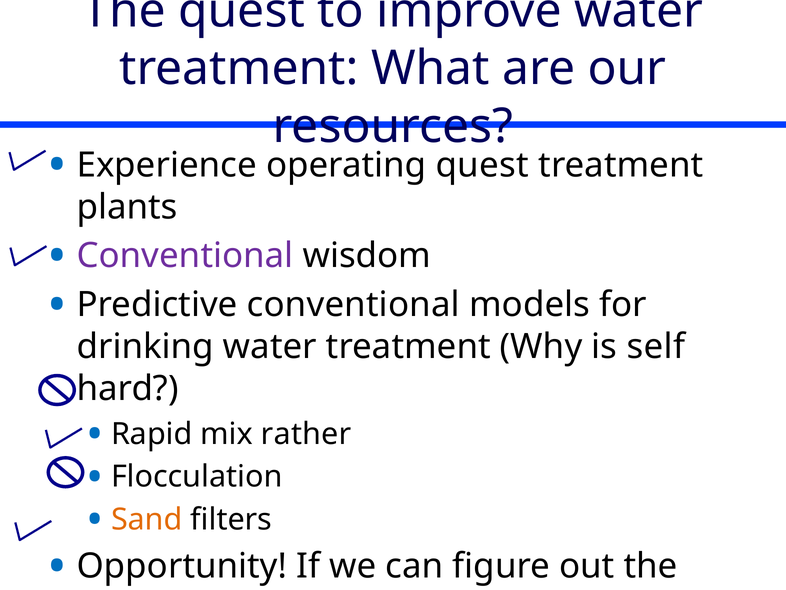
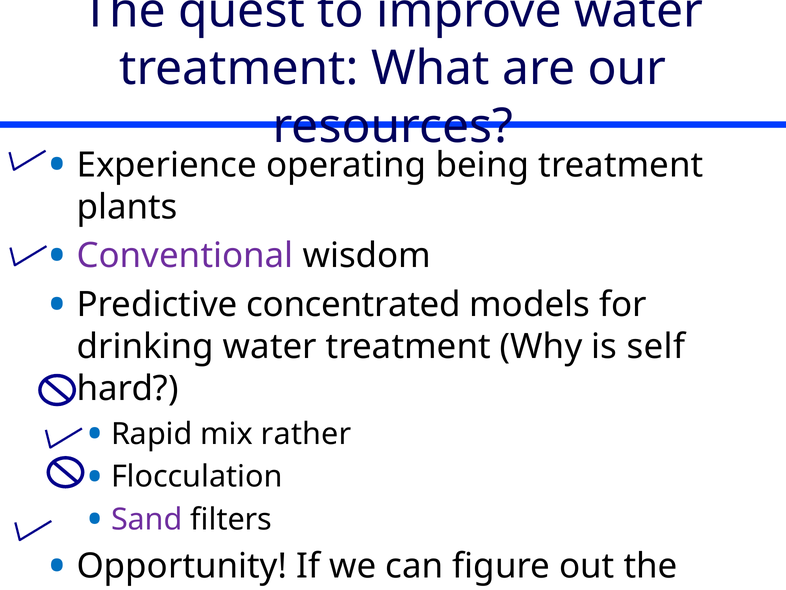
operating quest: quest -> being (482, 165)
Predictive conventional: conventional -> concentrated (354, 305)
Sand colour: orange -> purple (147, 519)
